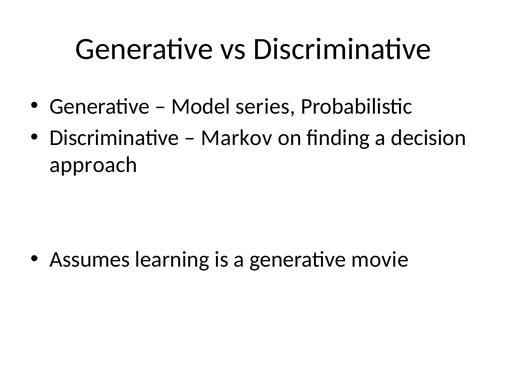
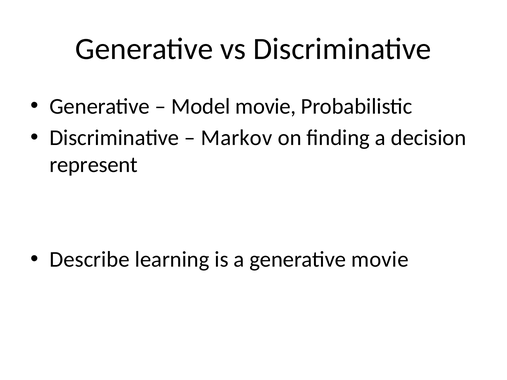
Model series: series -> movie (266, 106)
approach: approach -> represent (94, 165)
Assumes: Assumes -> Describe (90, 260)
